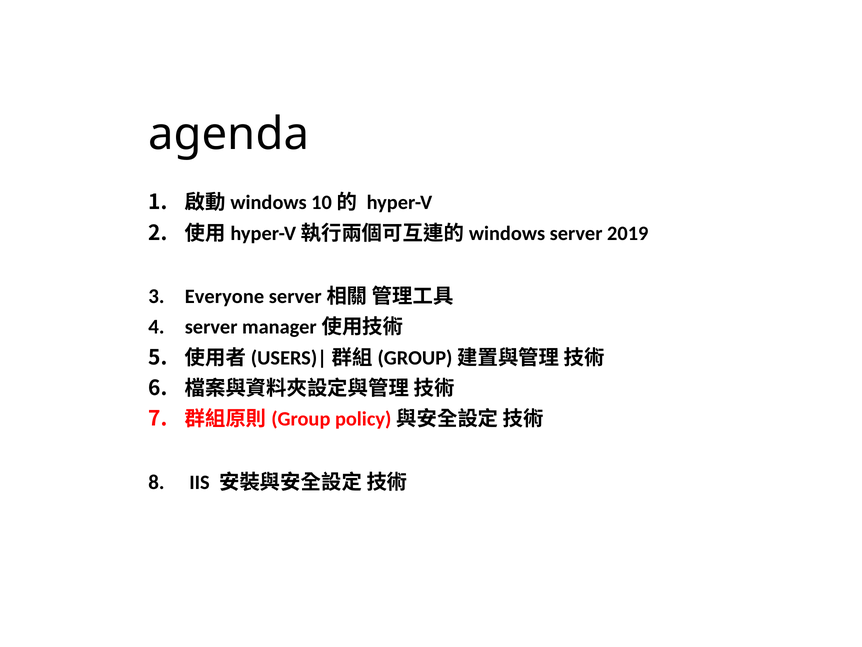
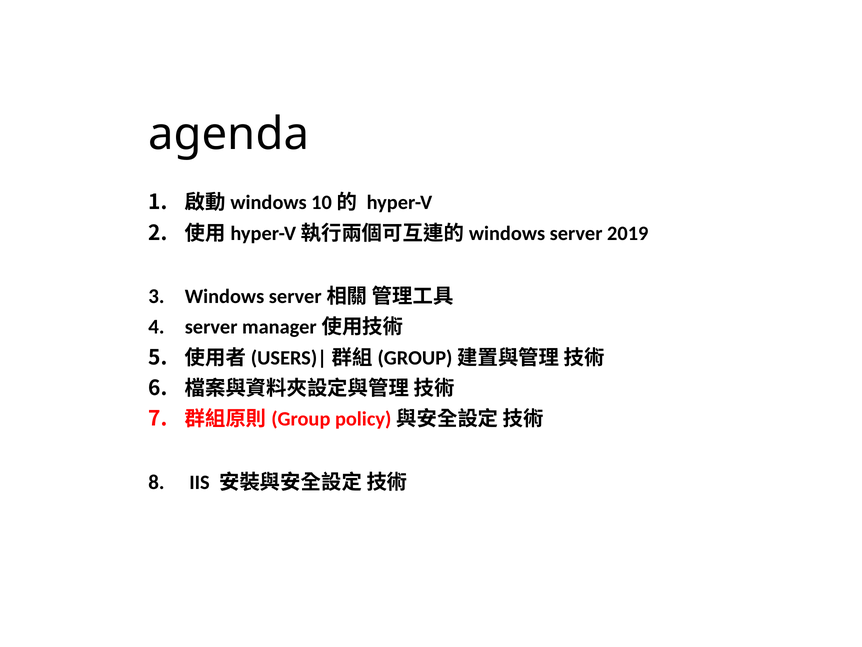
Everyone: Everyone -> Windows (224, 296)
